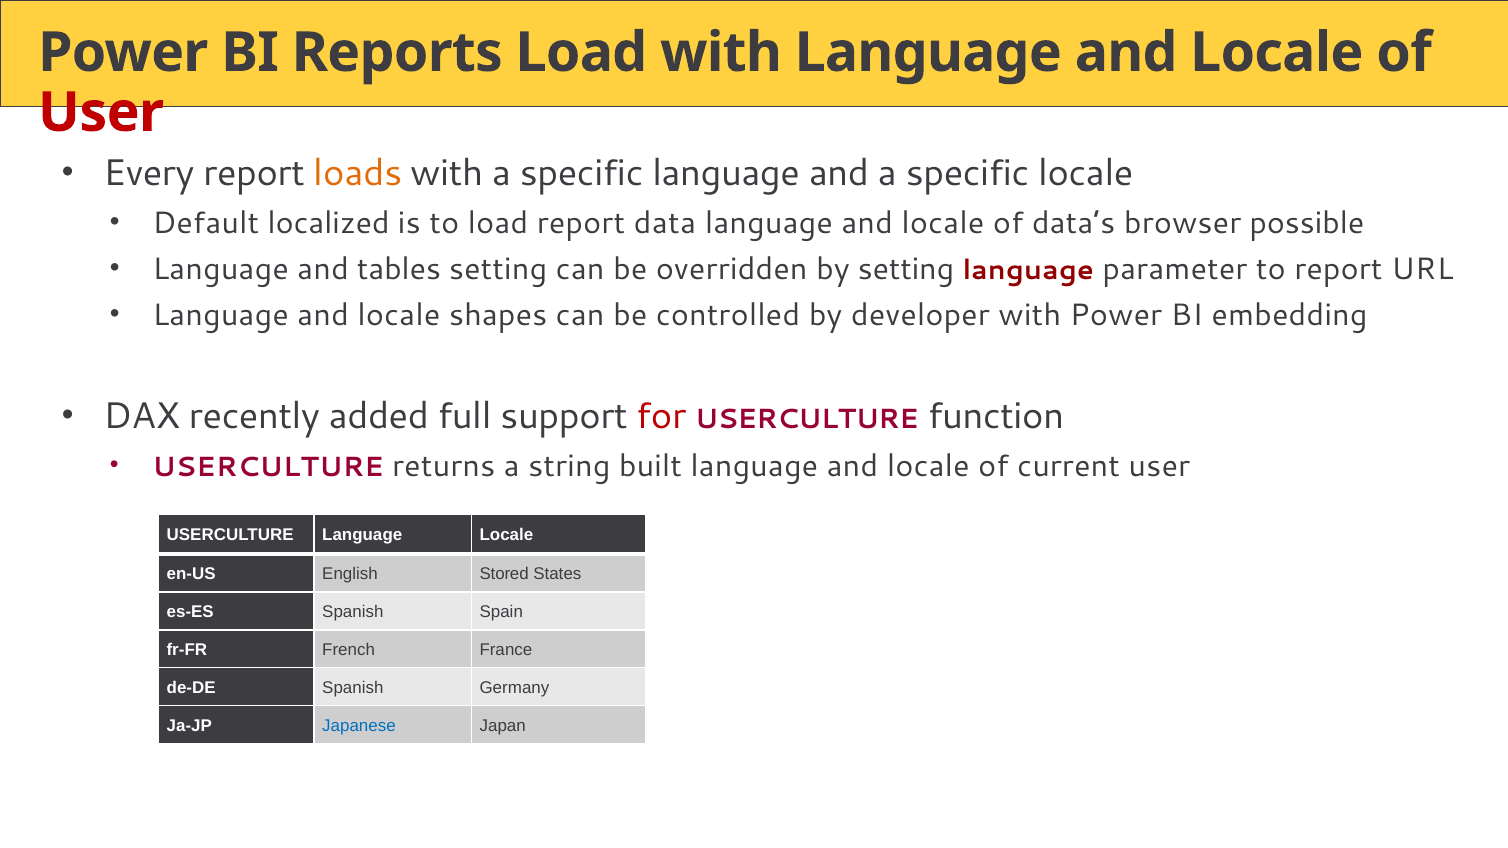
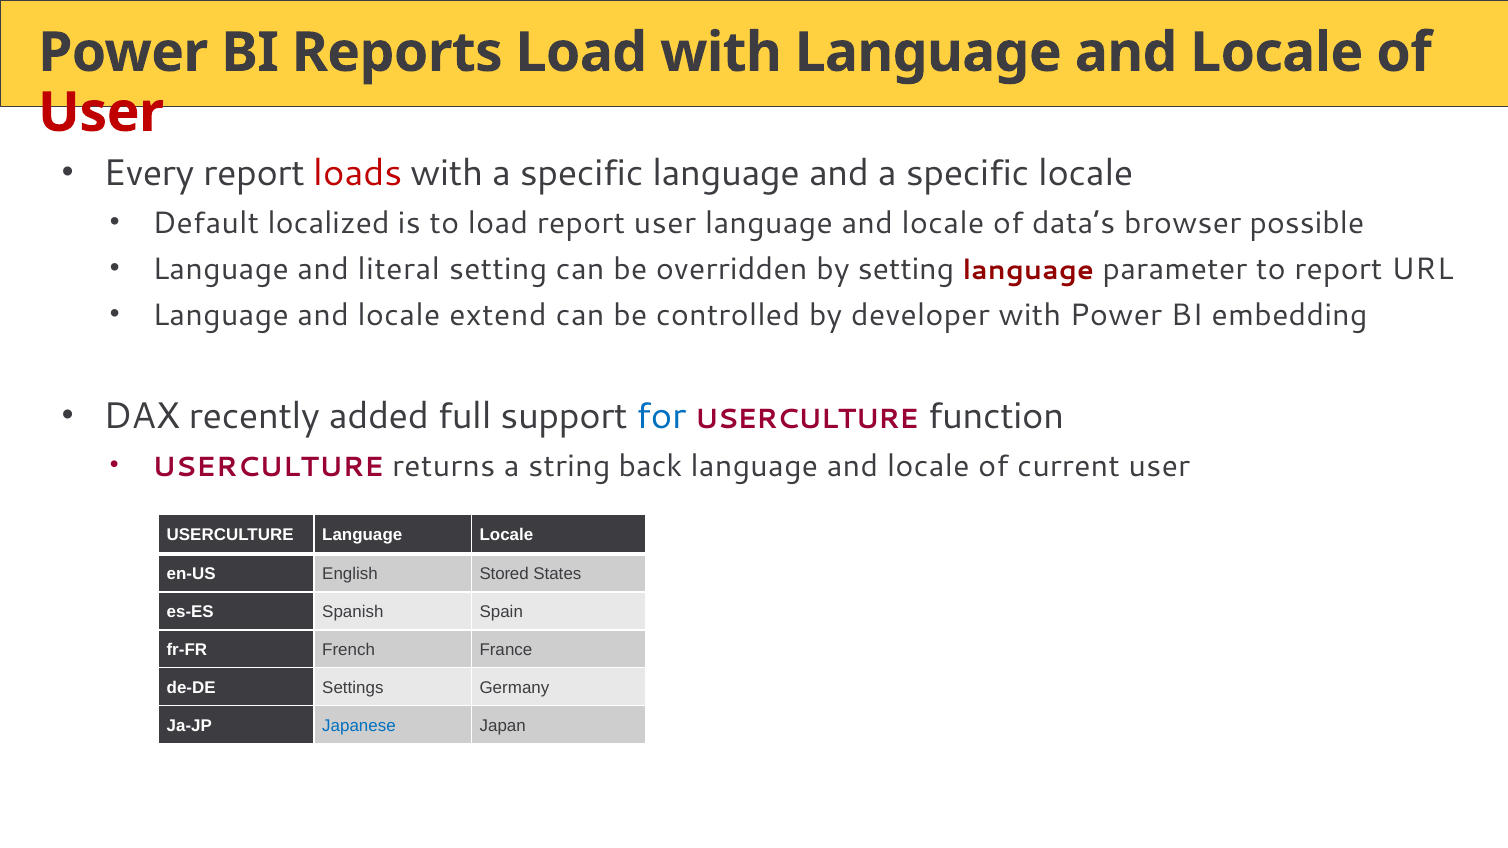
loads colour: orange -> red (358, 174)
report data: data -> user (665, 223)
tables: tables -> literal (399, 269)
shapes: shapes -> extend (498, 316)
for colour: red -> blue (661, 417)
built: built -> back (651, 466)
de-DE Spanish: Spanish -> Settings (353, 688)
